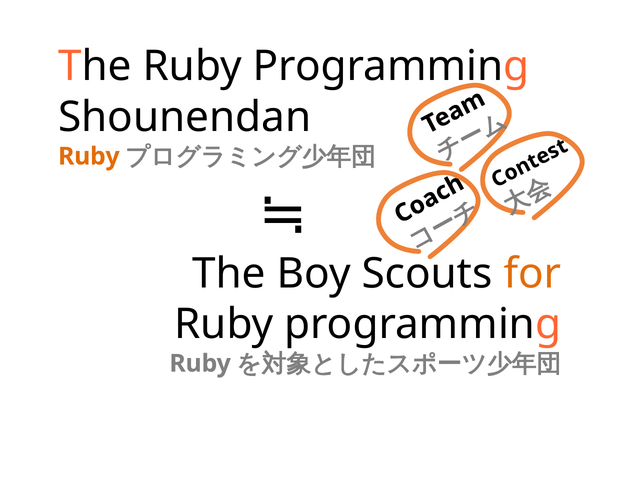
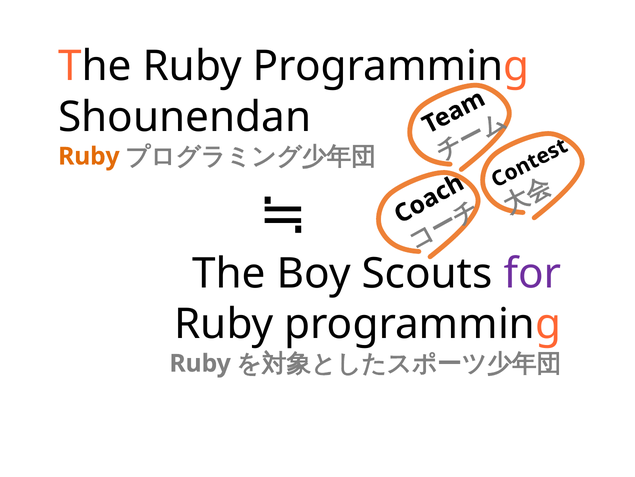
for colour: orange -> purple (532, 273)
